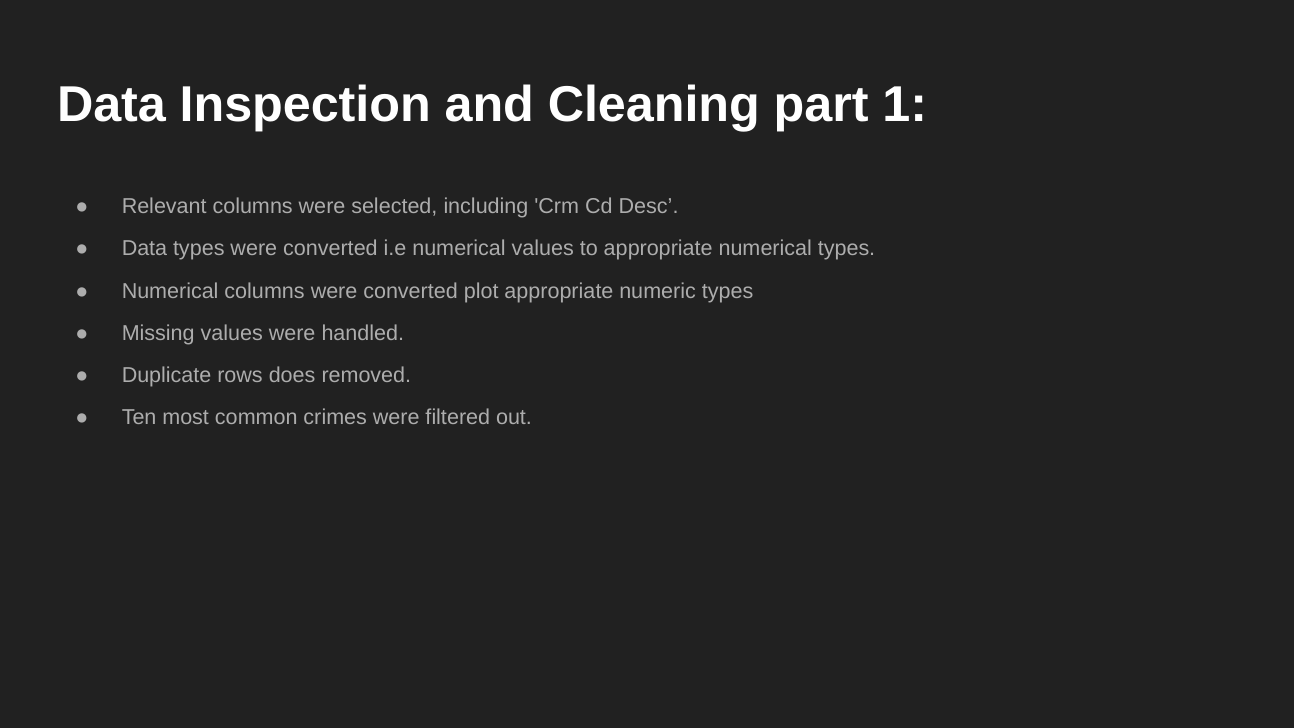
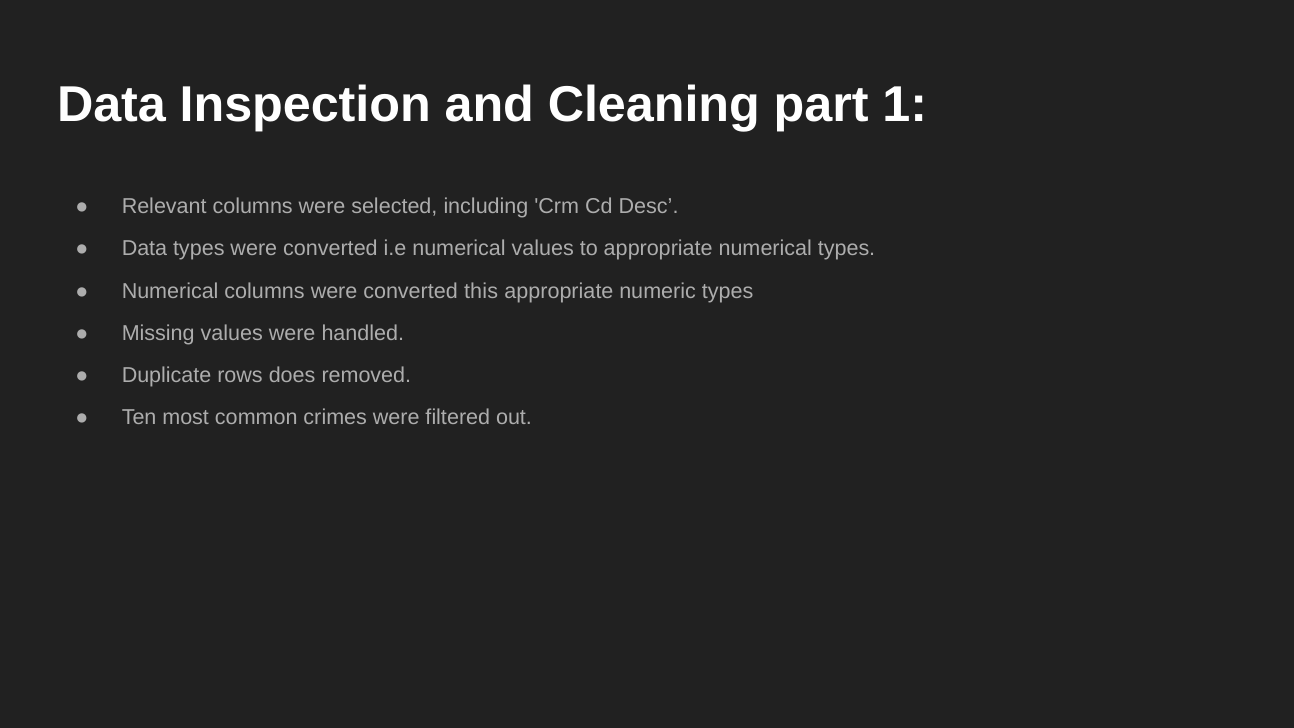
plot: plot -> this (481, 291)
